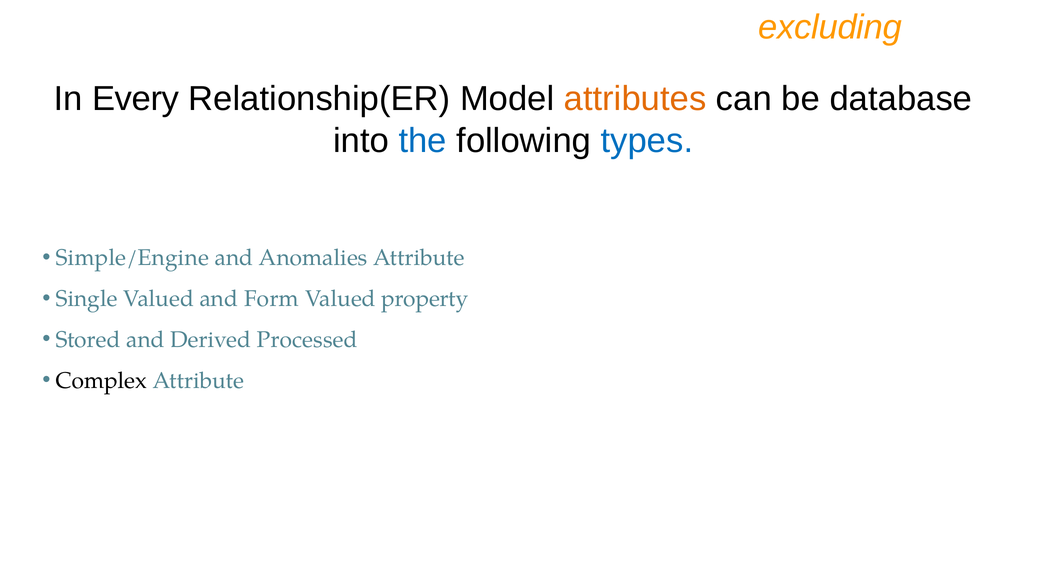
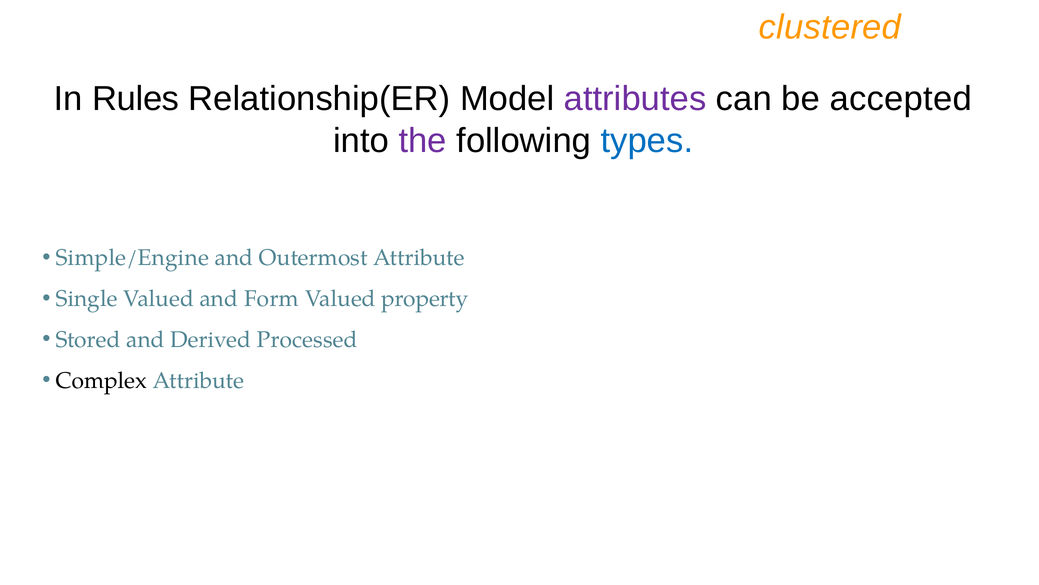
excluding: excluding -> clustered (830, 27)
Every: Every -> Rules (136, 99)
attributes colour: orange -> purple (635, 99)
database: database -> accepted (901, 99)
the colour: blue -> purple (423, 140)
Anomalies: Anomalies -> Outermost (313, 258)
